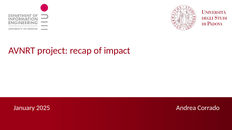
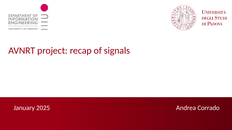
impact: impact -> signals (117, 51)
